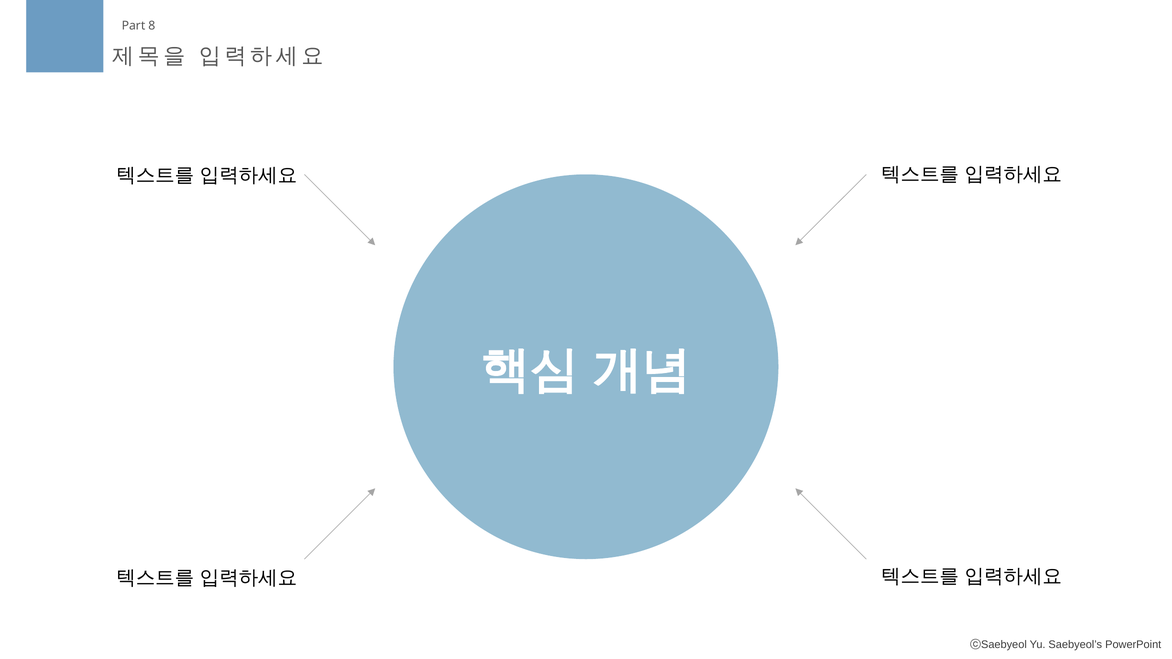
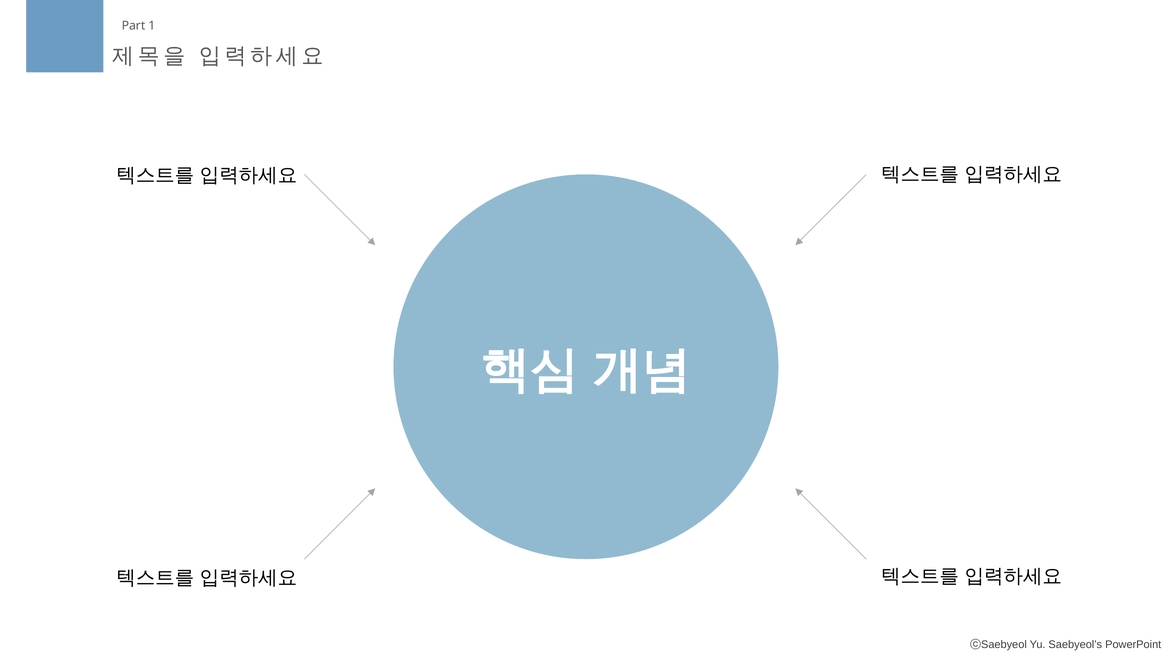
8: 8 -> 1 (152, 26)
